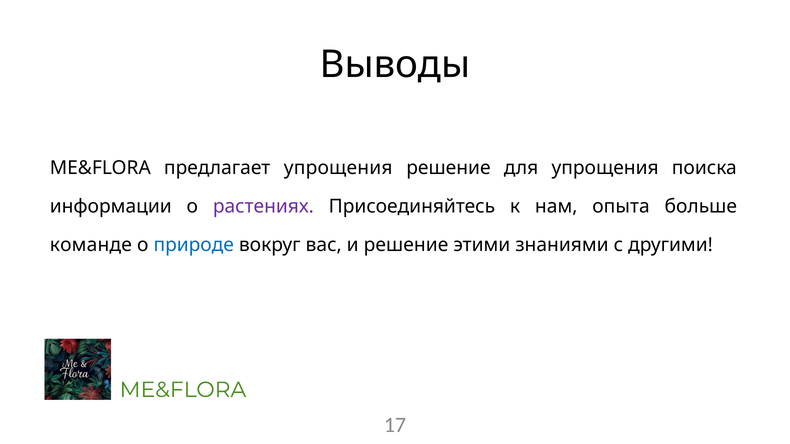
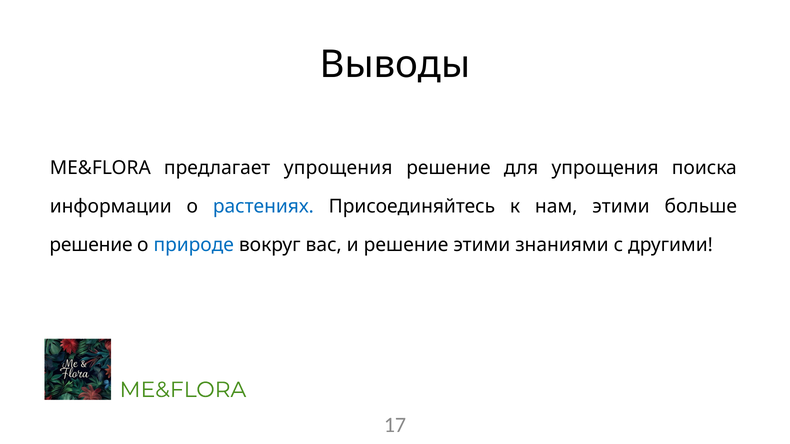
растениях colour: purple -> blue (263, 207)
нам опыта: опыта -> этими (621, 207)
команде: команде -> решение (91, 245)
